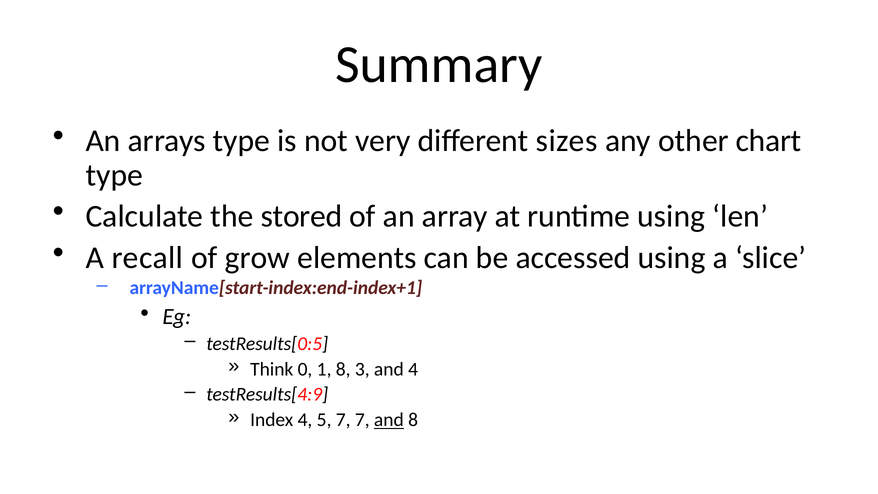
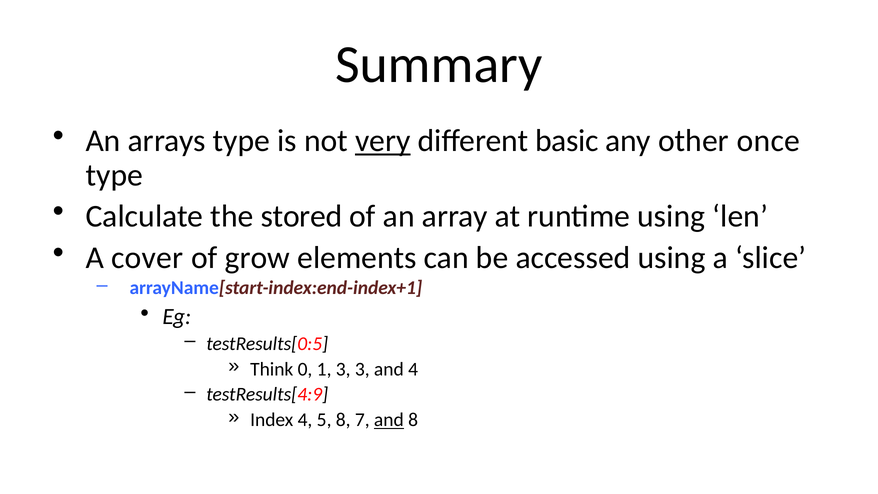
very underline: none -> present (383, 141)
sizes: sizes -> basic (567, 141)
chart: chart -> once (768, 141)
recall: recall -> cover (147, 258)
1 8: 8 -> 3 (343, 369)
5 7: 7 -> 8 (343, 420)
